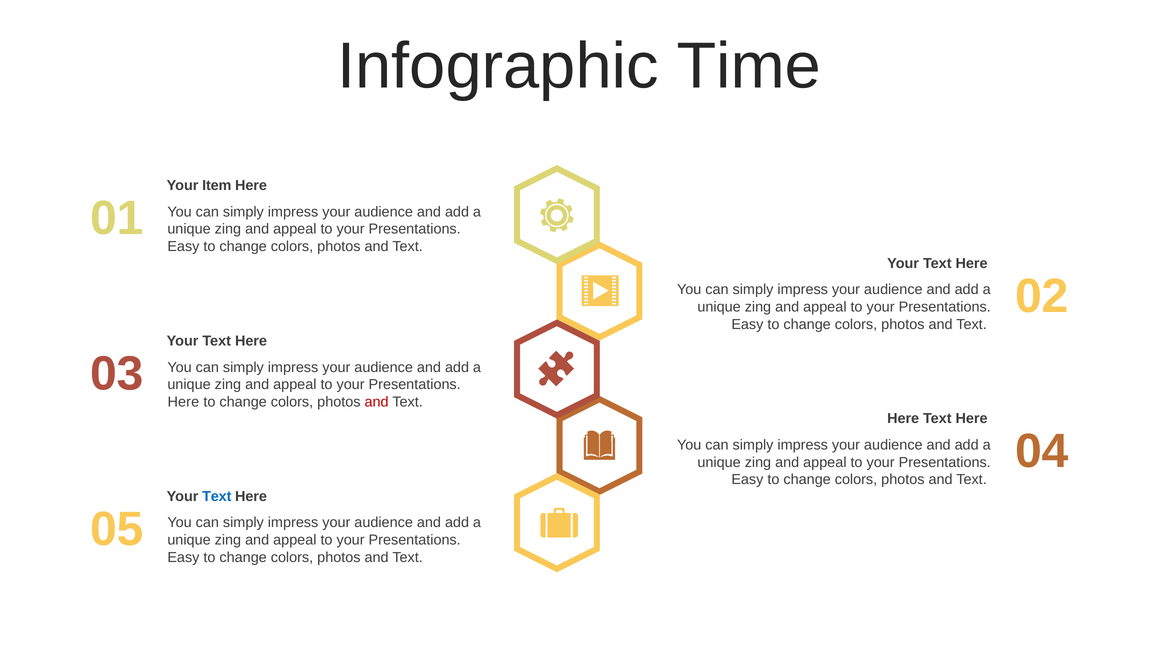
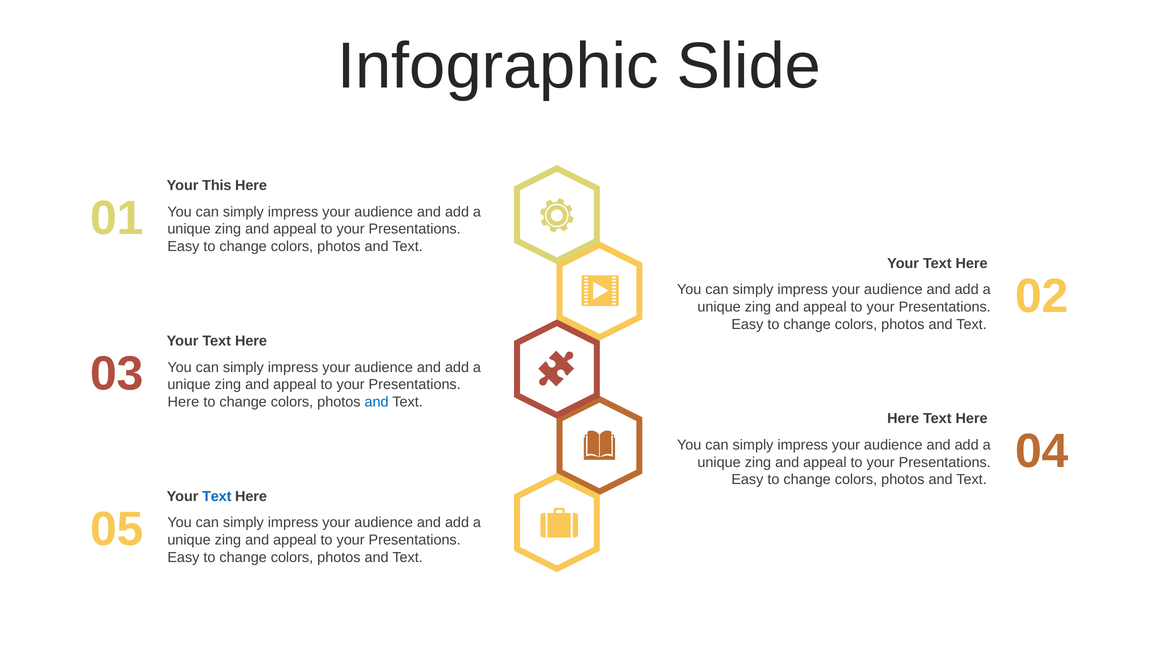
Time: Time -> Slide (749, 66)
Item: Item -> This (217, 186)
and colour: red -> blue (377, 402)
